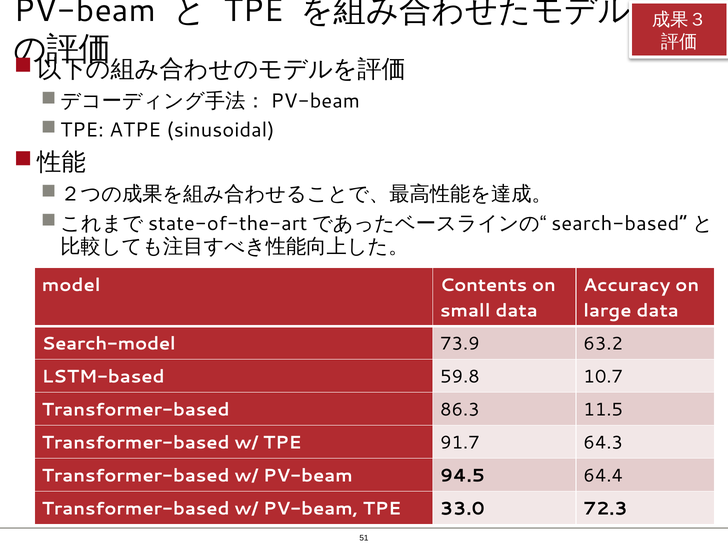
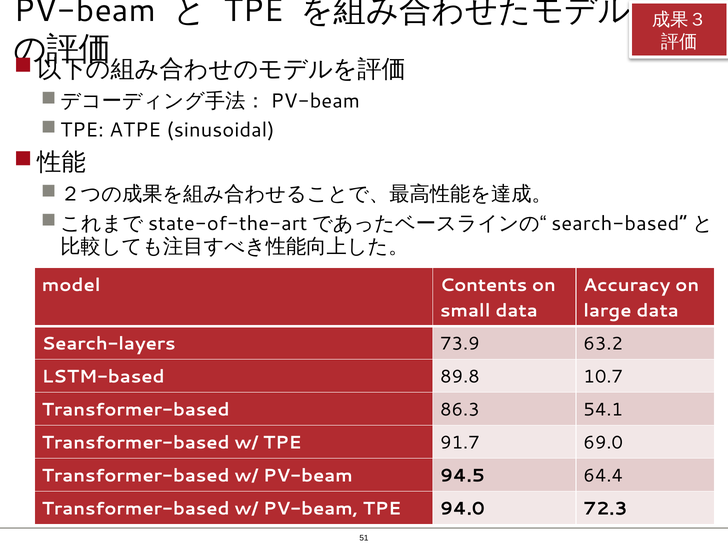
Search-model: Search-model -> Search-layers (109, 344)
59.8: 59.8 -> 89.8 (460, 377)
11.5: 11.5 -> 54.1 (603, 410)
64.3: 64.3 -> 69.0 (603, 443)
33.0: 33.0 -> 94.0 (462, 509)
